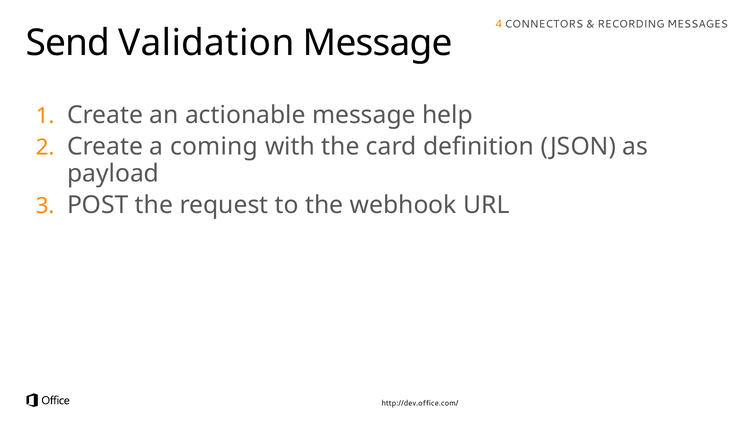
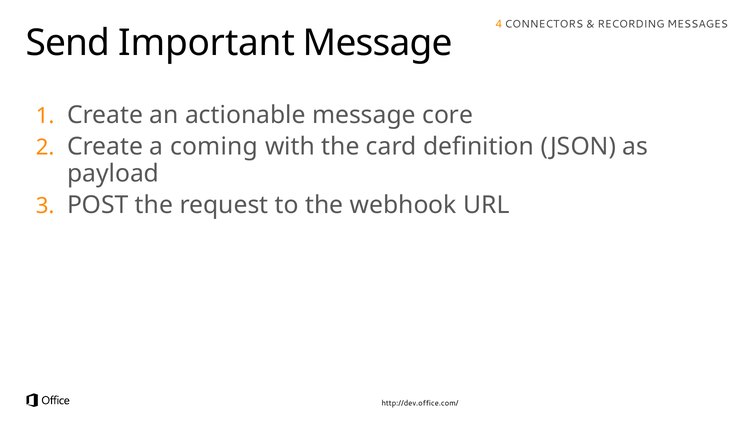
Validation: Validation -> Important (207, 43)
help: help -> core (448, 115)
